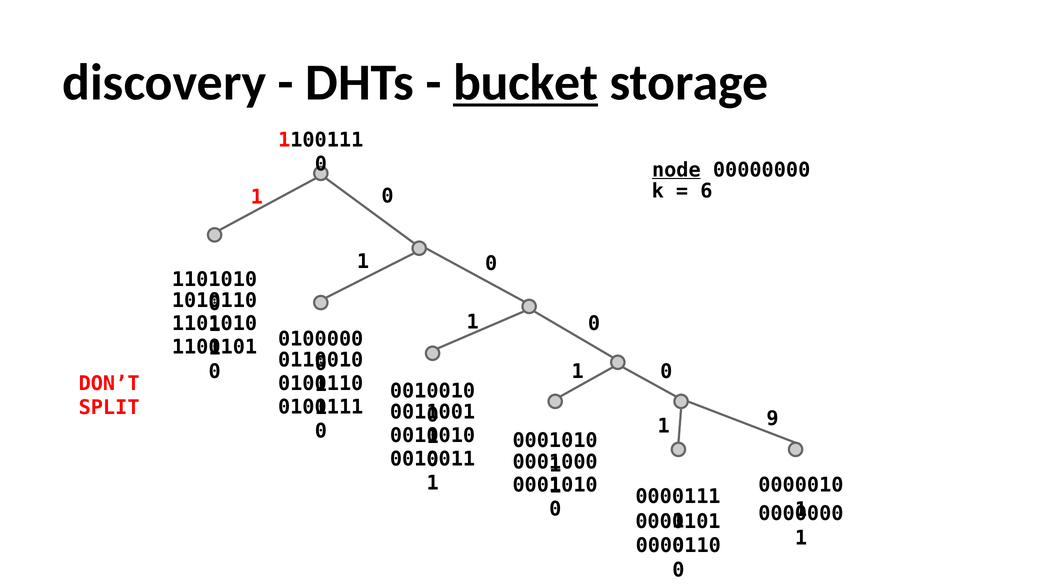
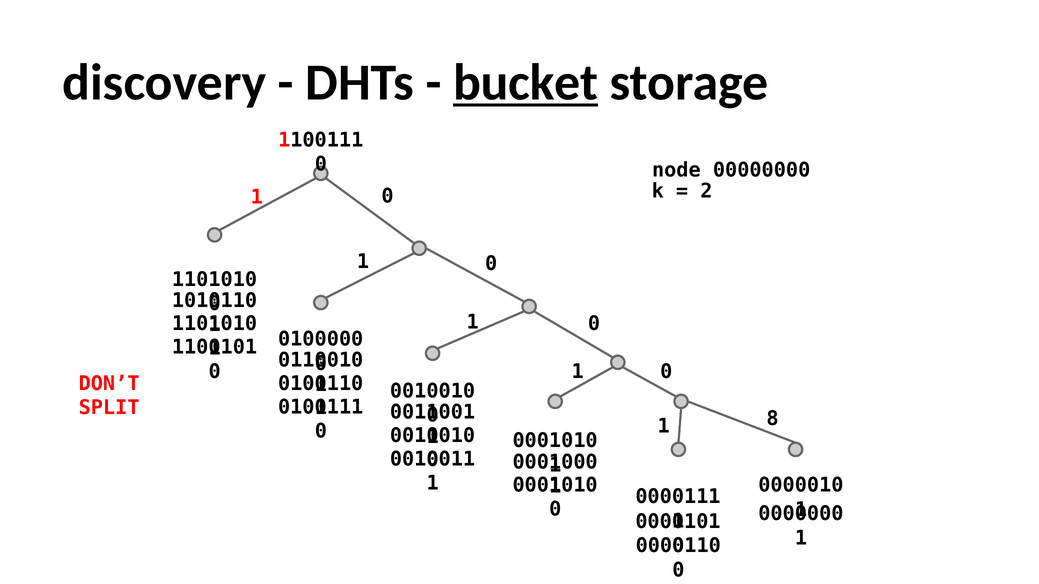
node underline: present -> none (676, 170)
6: 6 -> 2 (706, 191)
9: 9 -> 8 (772, 419)
